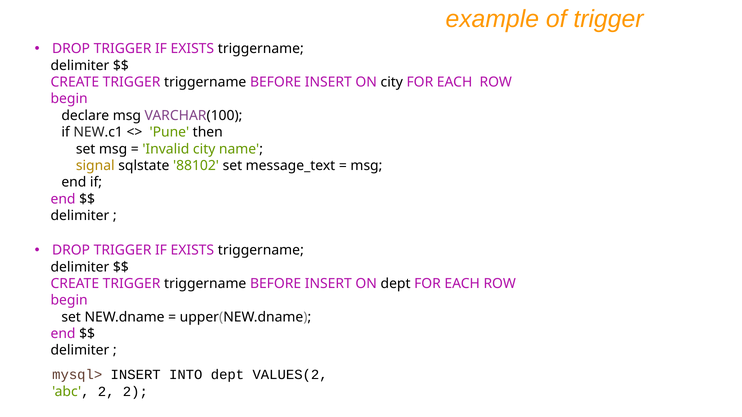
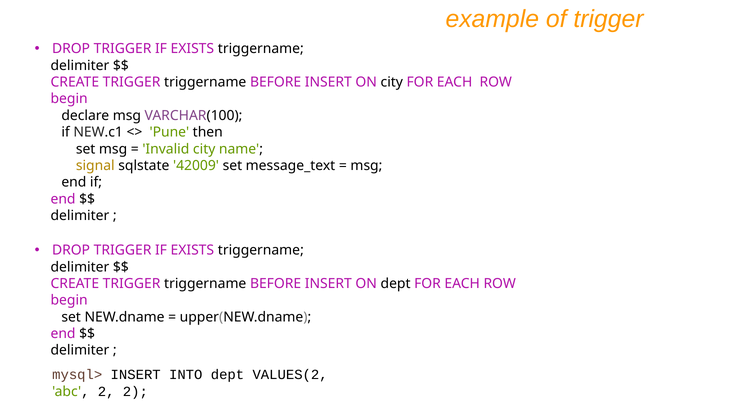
88102: 88102 -> 42009 (196, 166)
